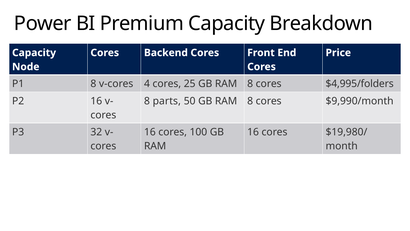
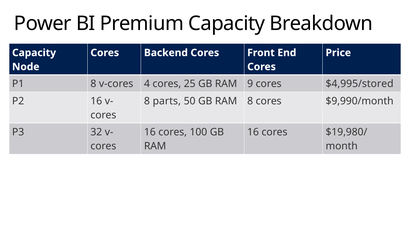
25 GB RAM 8: 8 -> 9 (250, 84)
$4,995/folders: $4,995/folders -> $4,995/stored (360, 84)
